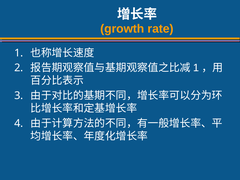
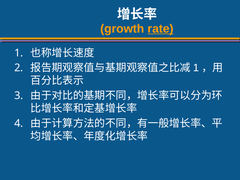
rate underline: none -> present (161, 29)
